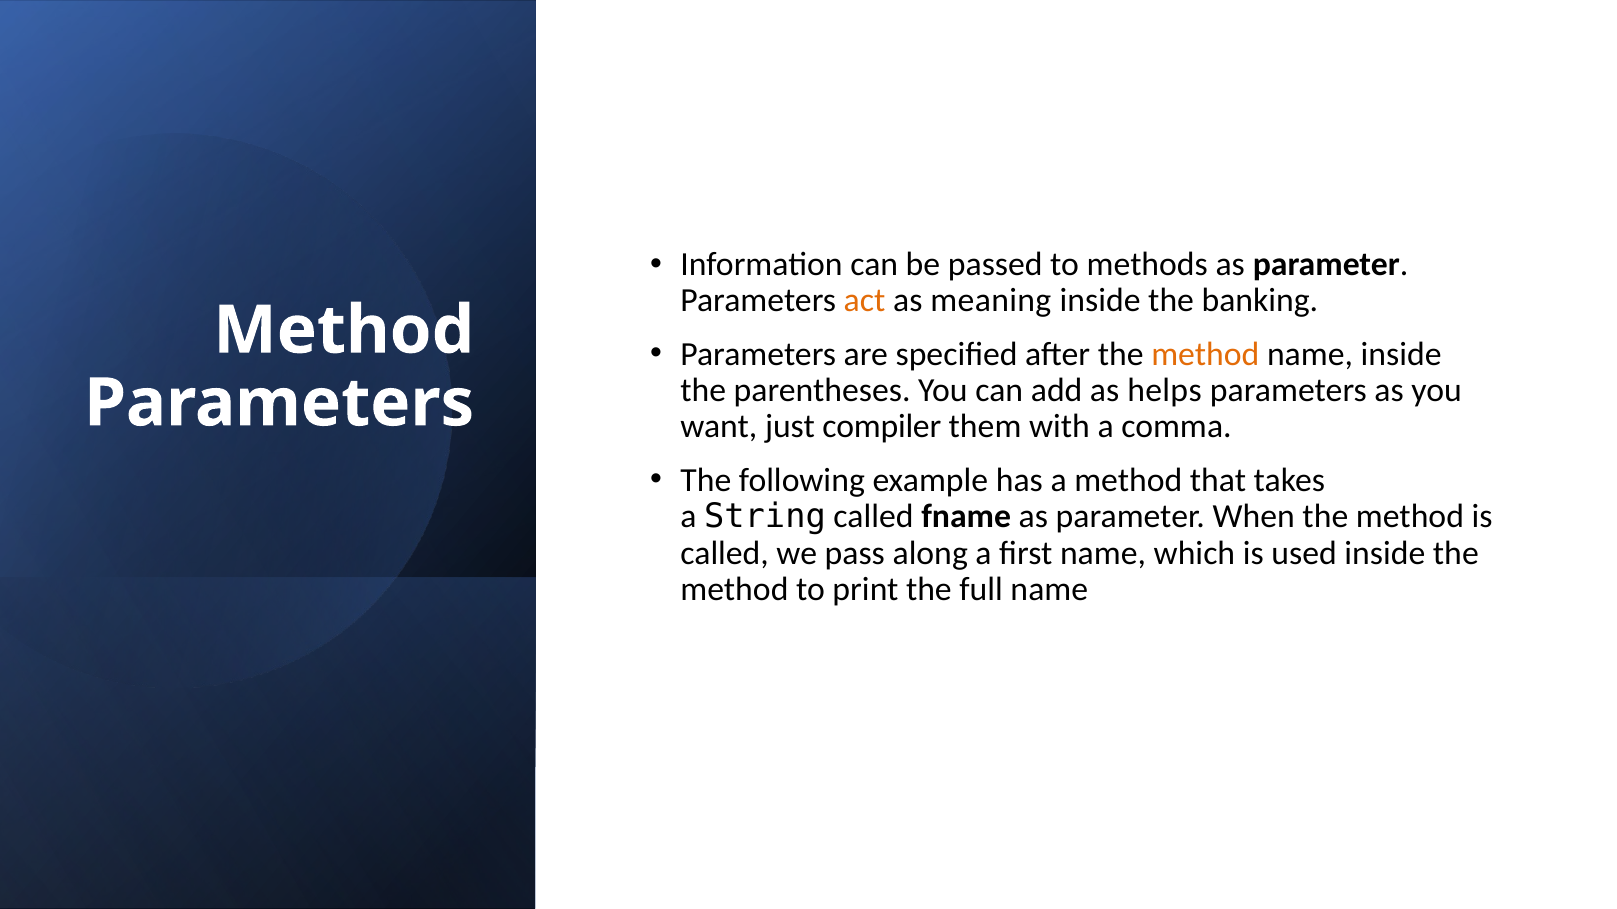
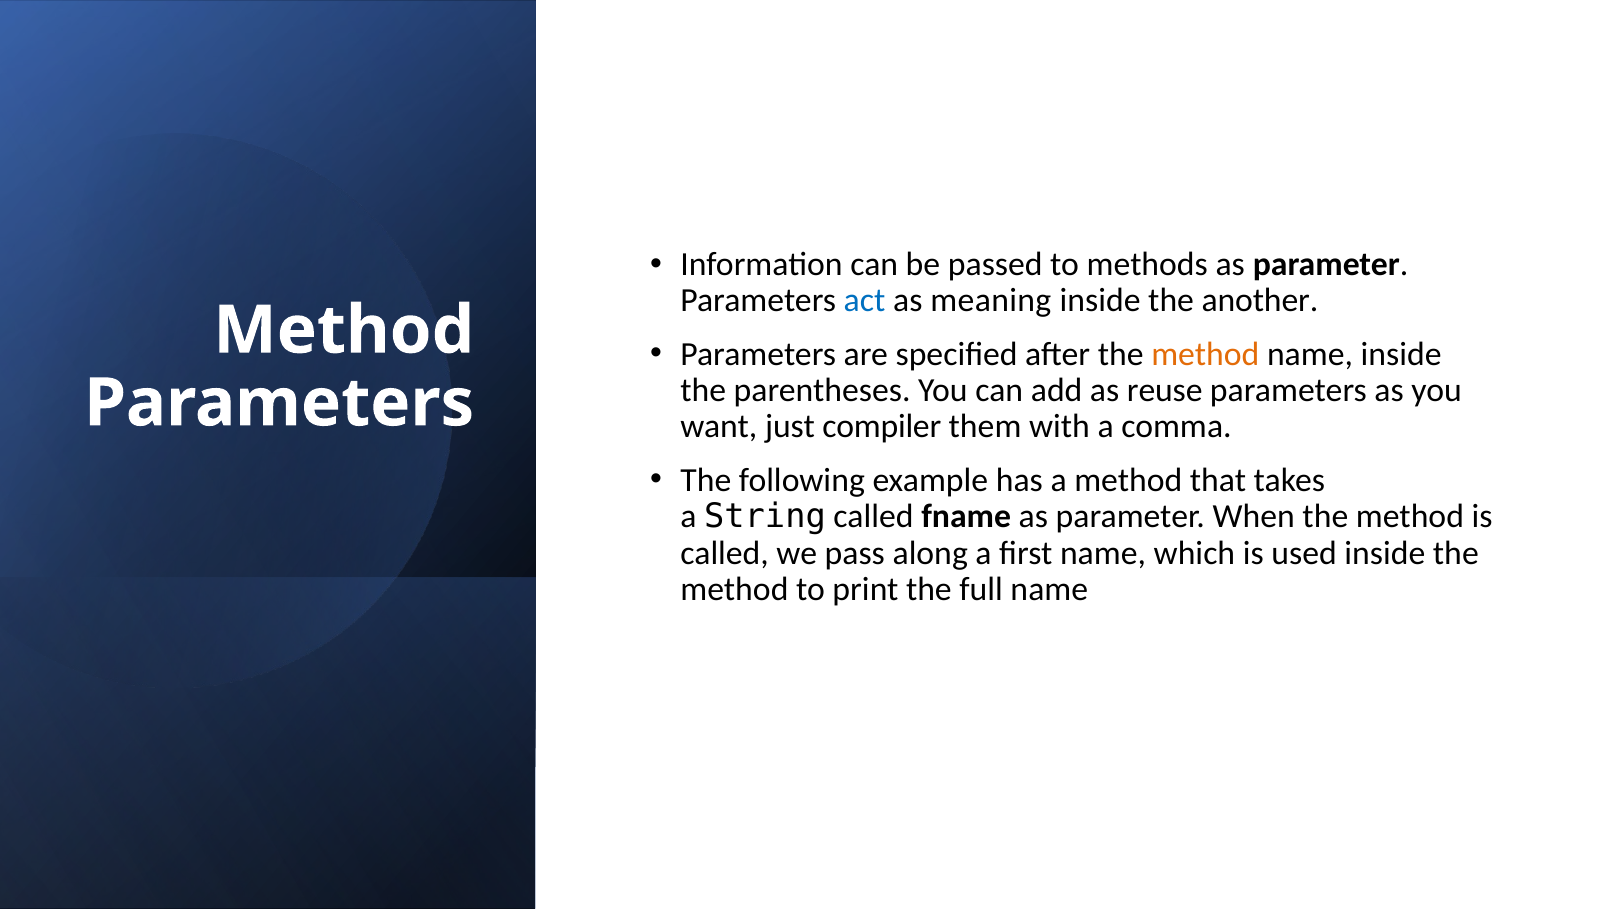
act colour: orange -> blue (865, 301)
banking: banking -> another (1260, 301)
helps: helps -> reuse (1165, 391)
